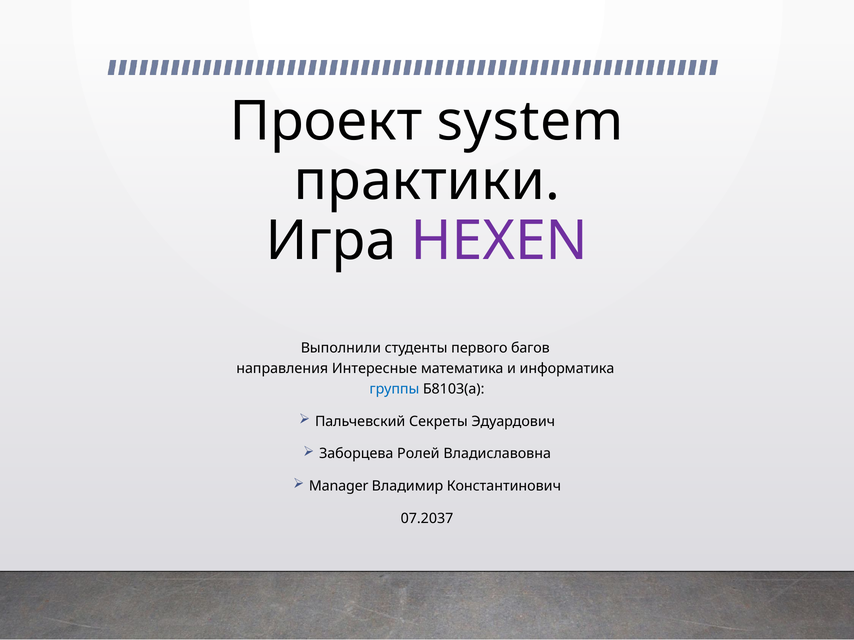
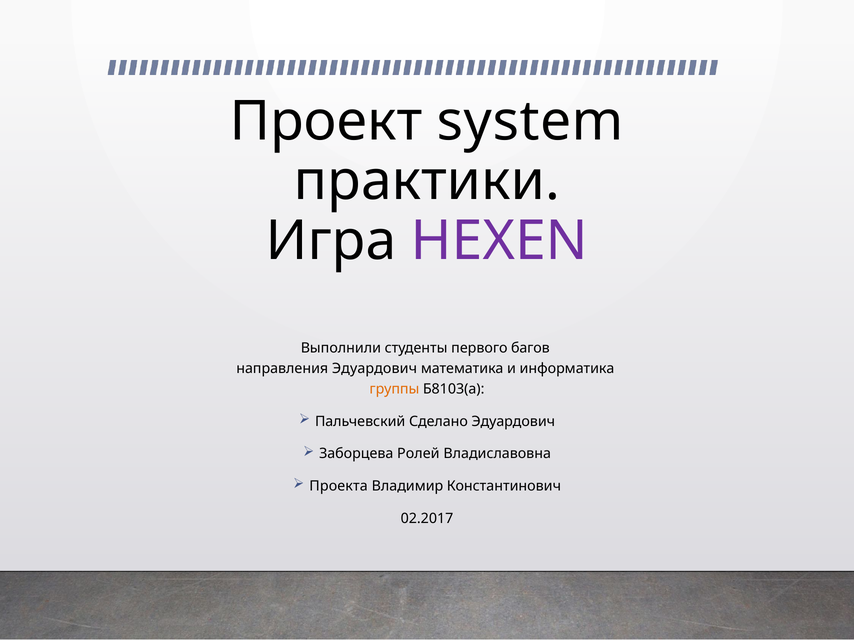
направления Интересные: Интересные -> Эдуардович (374, 369)
группы colour: blue -> orange (394, 389)
Секреты: Секреты -> Сделано (438, 422)
Manager: Manager -> Проекта (339, 487)
07.2037: 07.2037 -> 02.2017 (427, 519)
